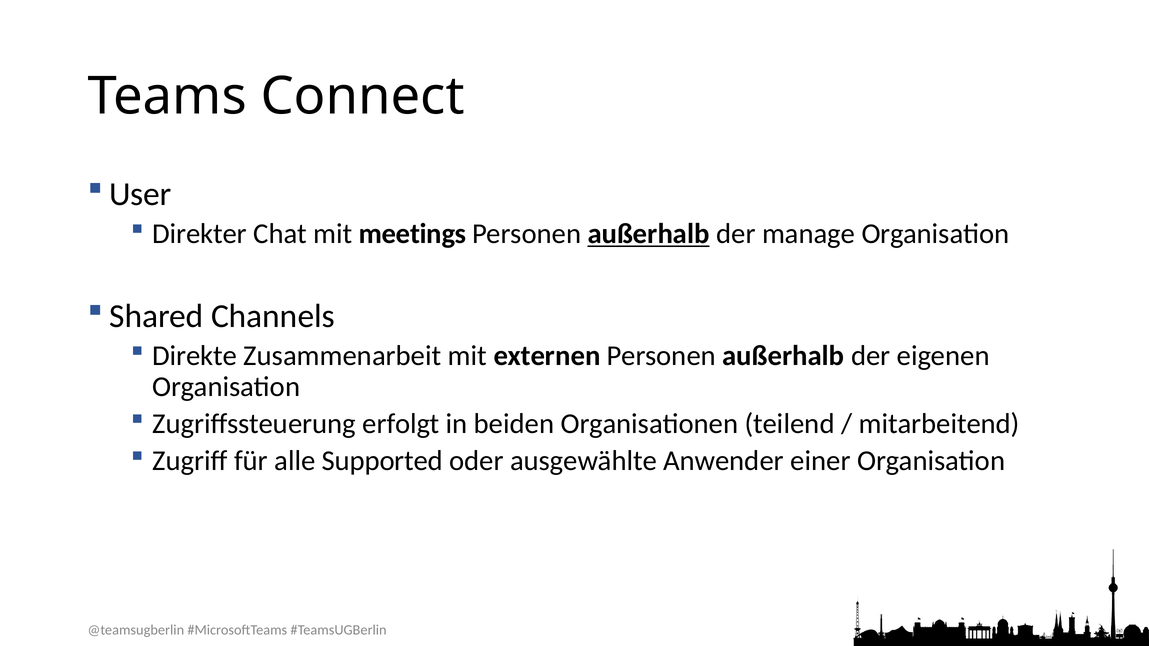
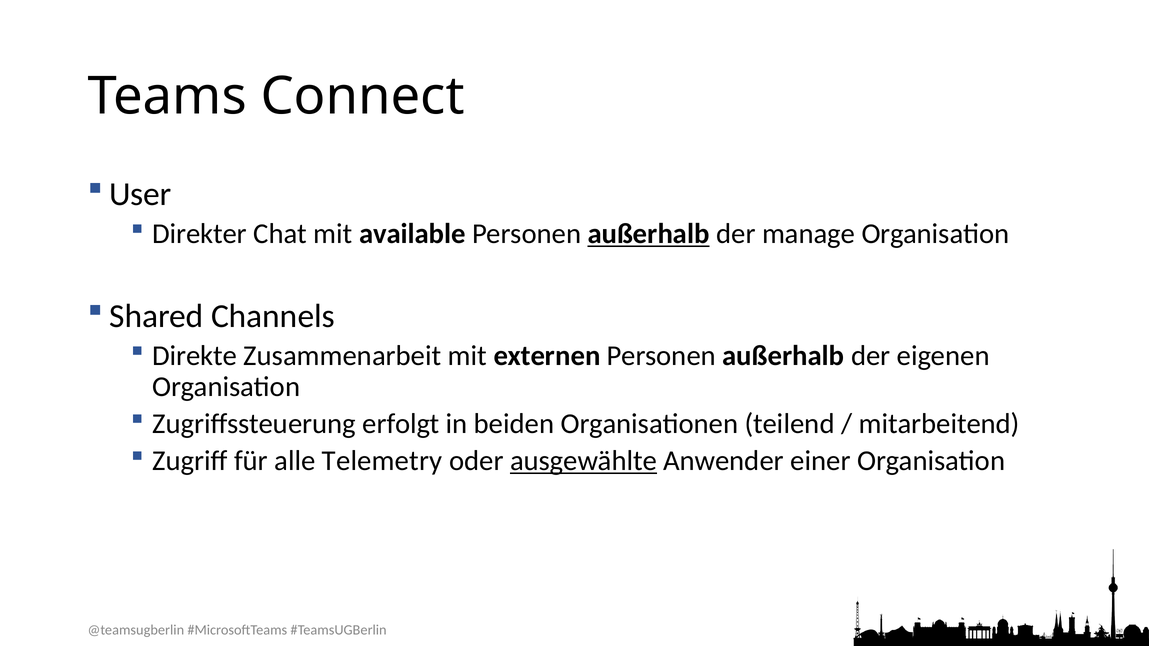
meetings: meetings -> available (412, 234)
Supported: Supported -> Telemetry (382, 461)
ausgewählte underline: none -> present (584, 461)
